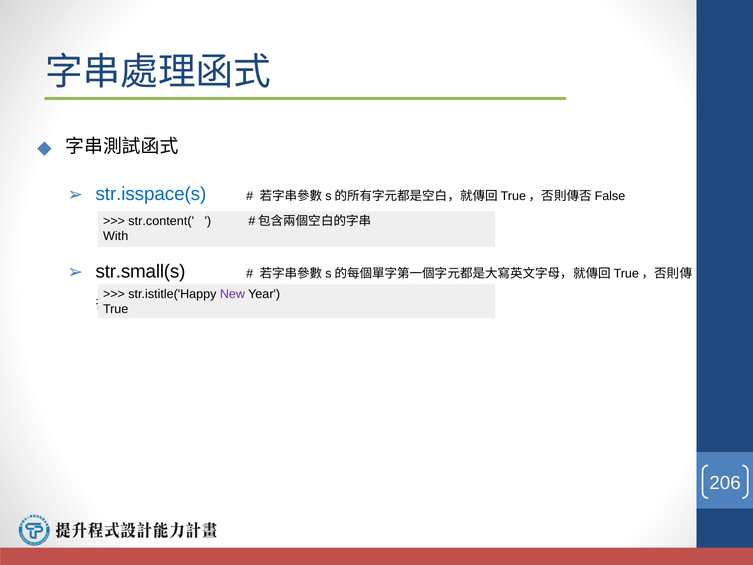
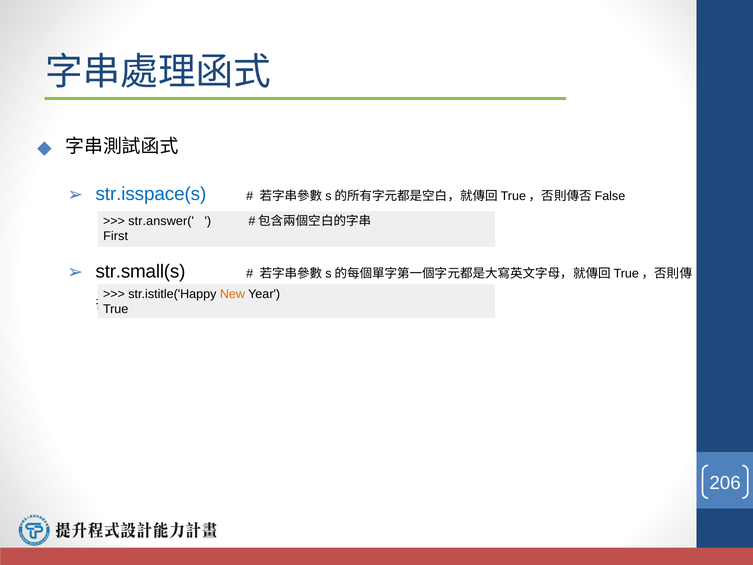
str.content(: str.content( -> str.answer( (161, 221)
With: With -> First (116, 236)
New colour: purple -> orange (232, 294)
